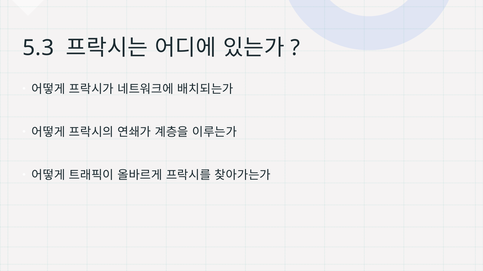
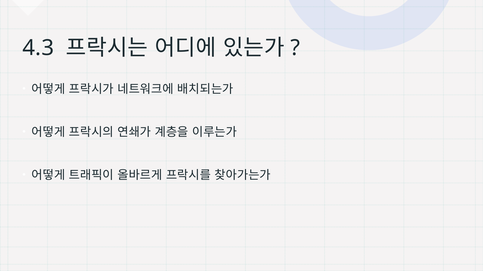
5.3: 5.3 -> 4.3 (38, 48)
